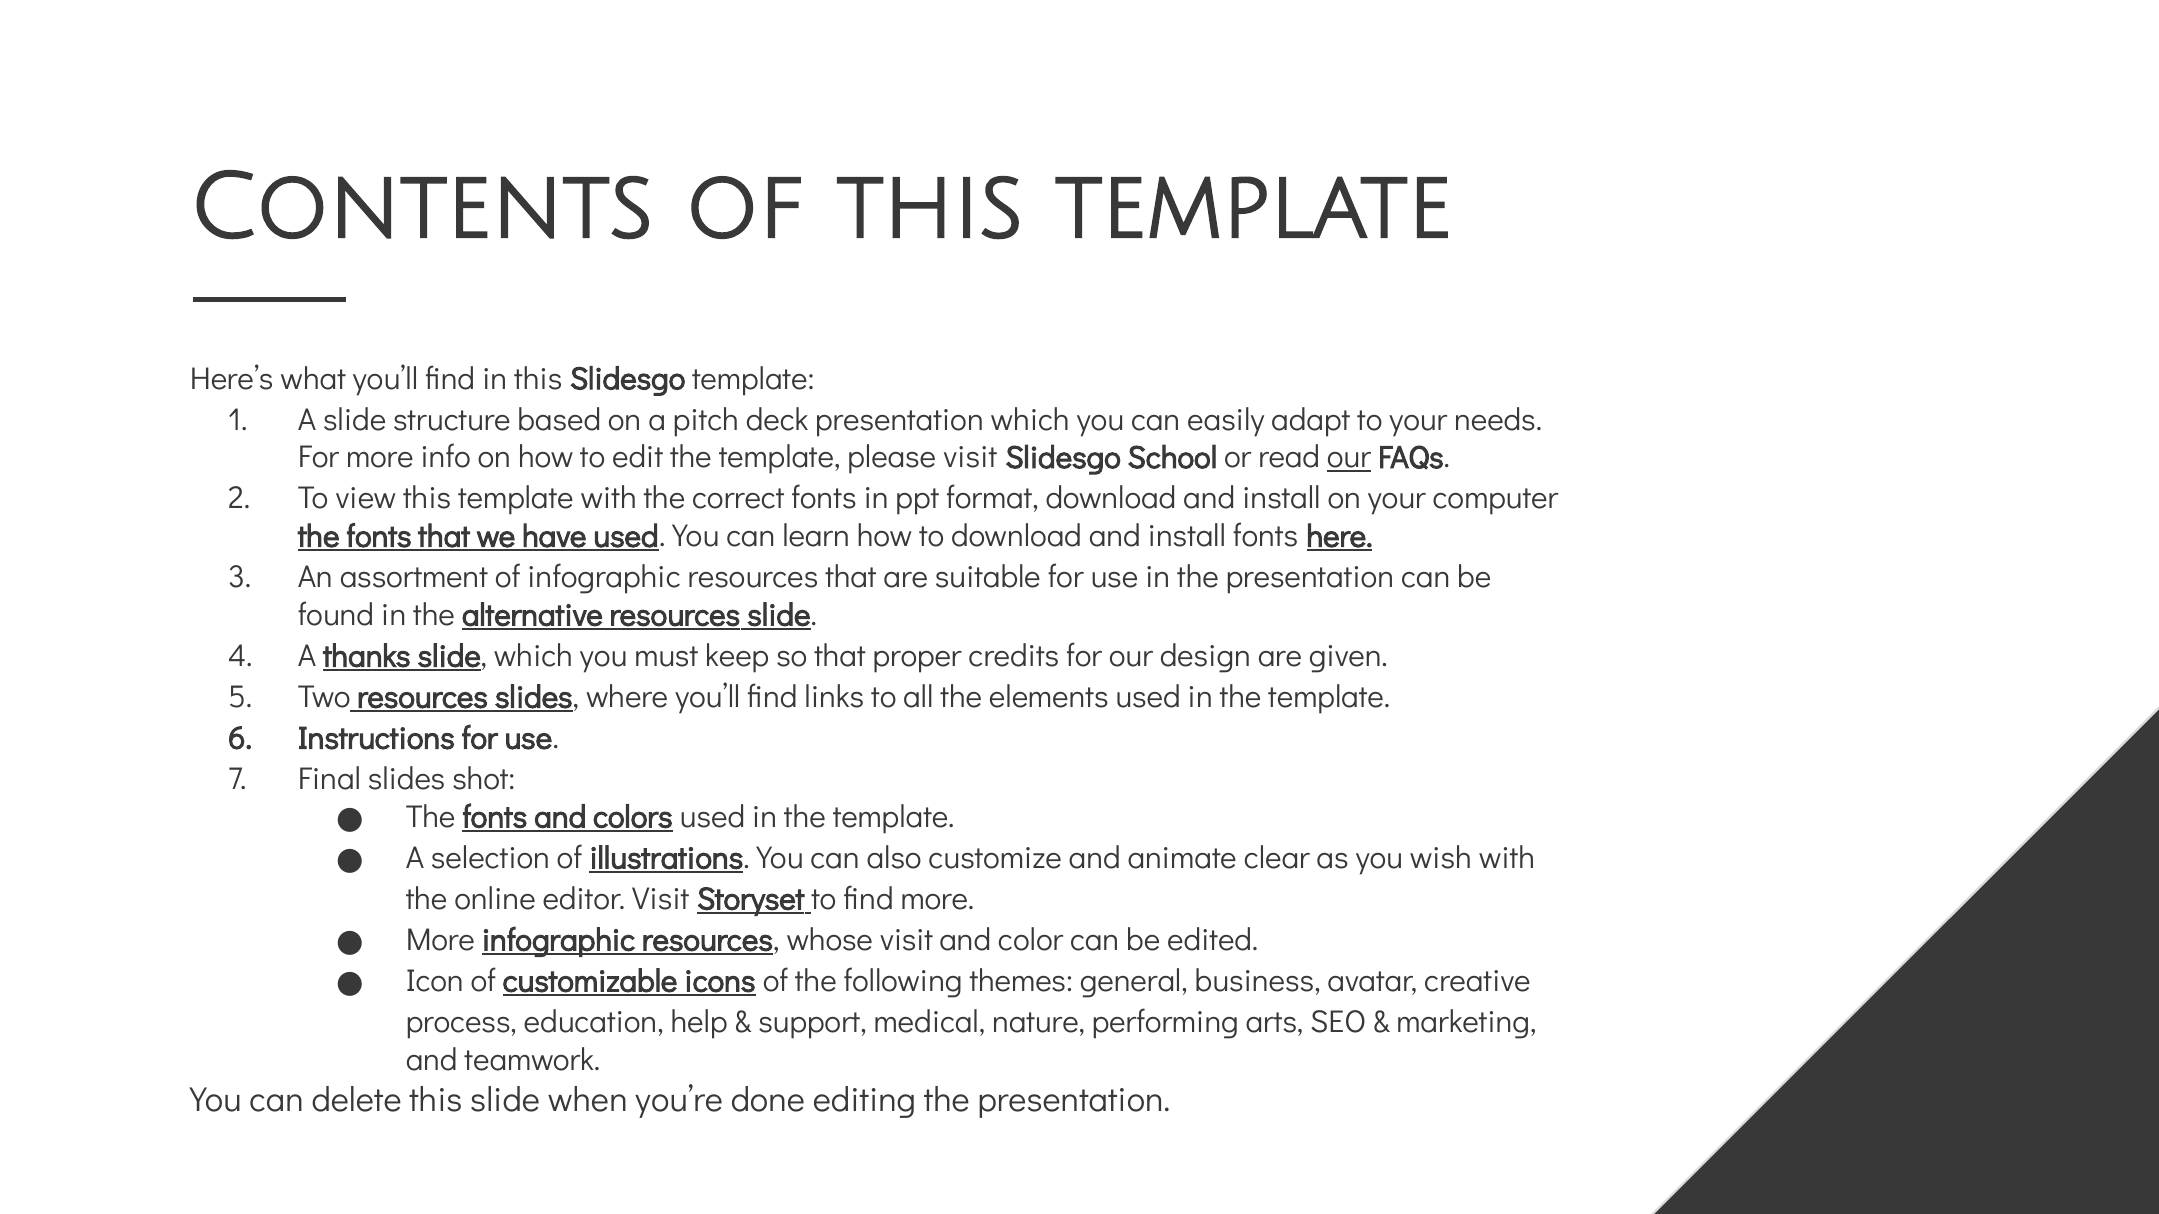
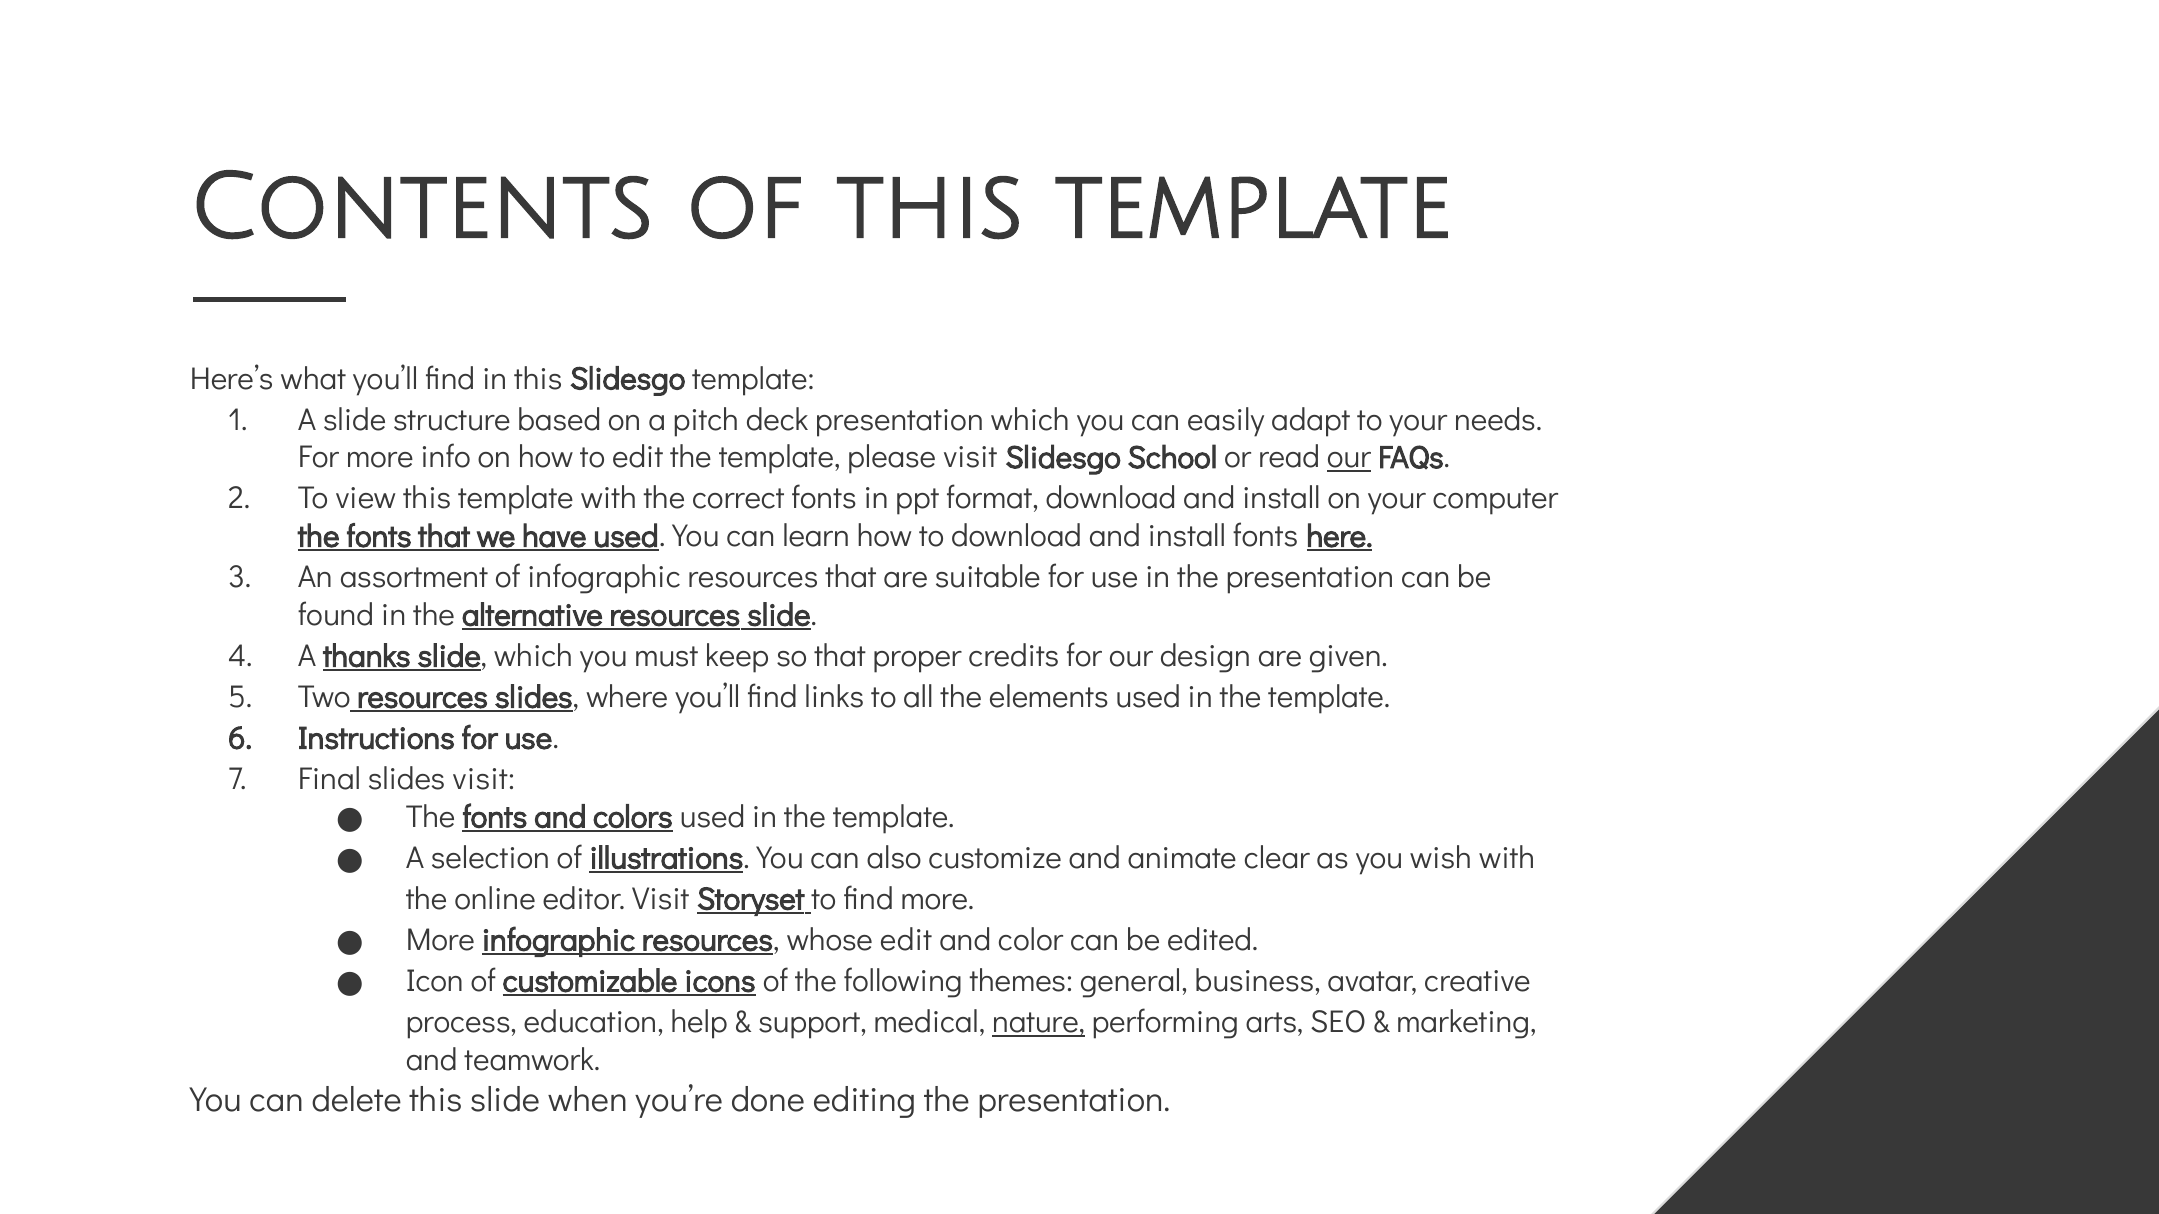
slides shot: shot -> visit (484, 780)
whose visit: visit -> edit (906, 940)
nature underline: none -> present (1039, 1023)
